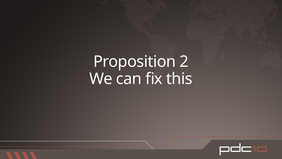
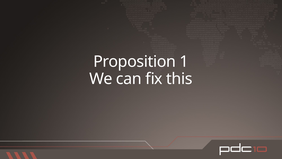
2: 2 -> 1 (184, 62)
